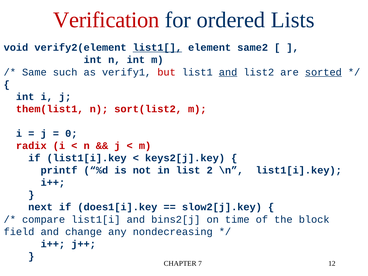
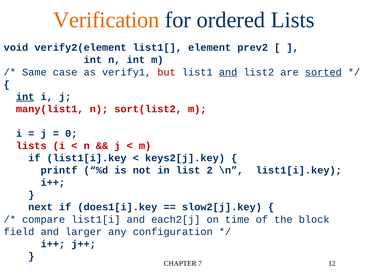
Verification colour: red -> orange (106, 20)
list1[ underline: present -> none (157, 48)
same2: same2 -> prev2 (253, 48)
such: such -> case (65, 72)
int underline: none -> present (25, 97)
them(list1: them(list1 -> many(list1 (50, 109)
radix: radix -> lists (31, 146)
bins2[j: bins2[j -> each2[j (176, 219)
change: change -> larger (84, 232)
nondecreasing: nondecreasing -> configuration (173, 232)
